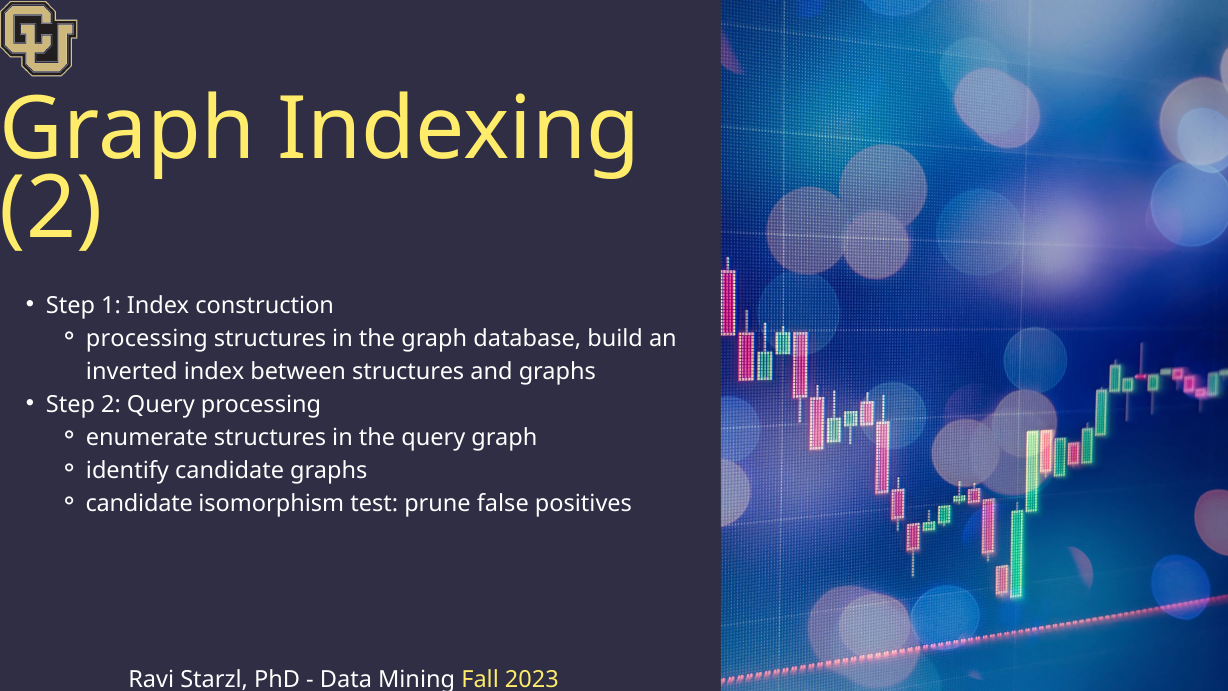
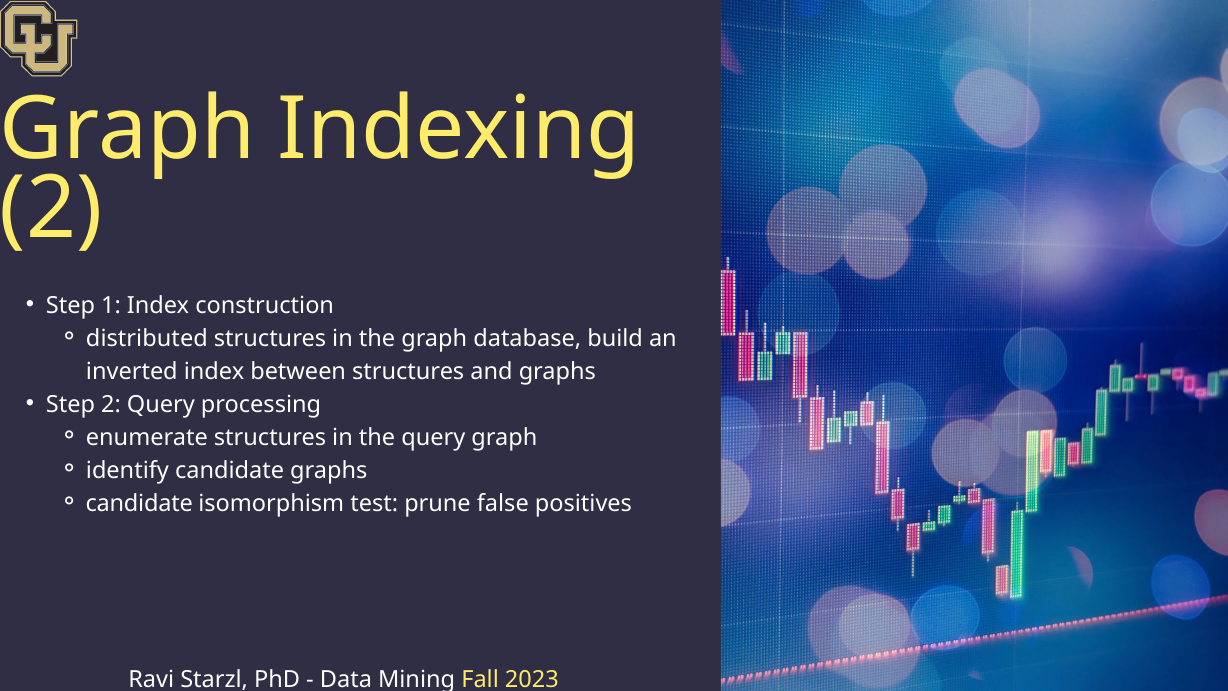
processing: processing -> distributed (147, 338)
